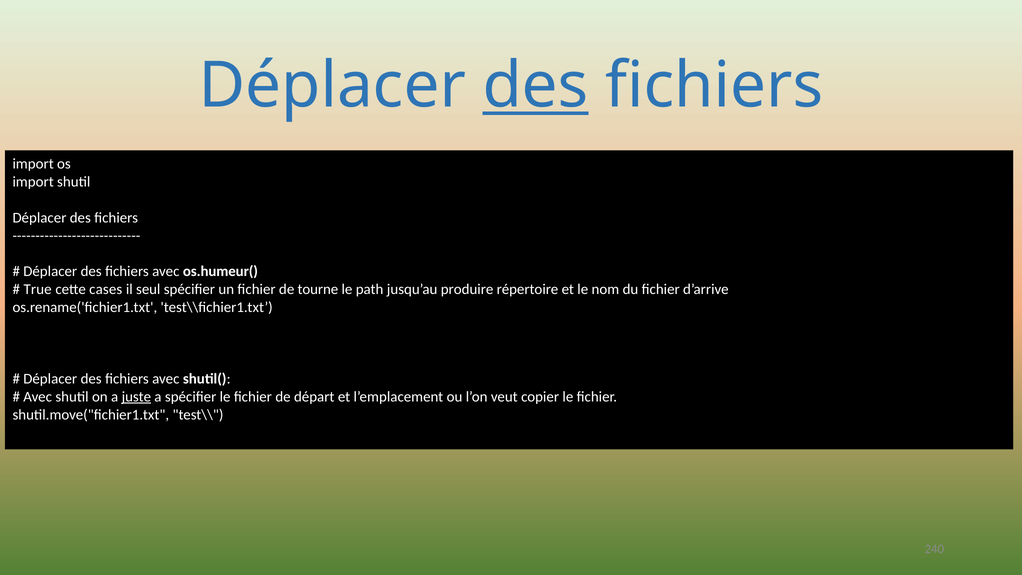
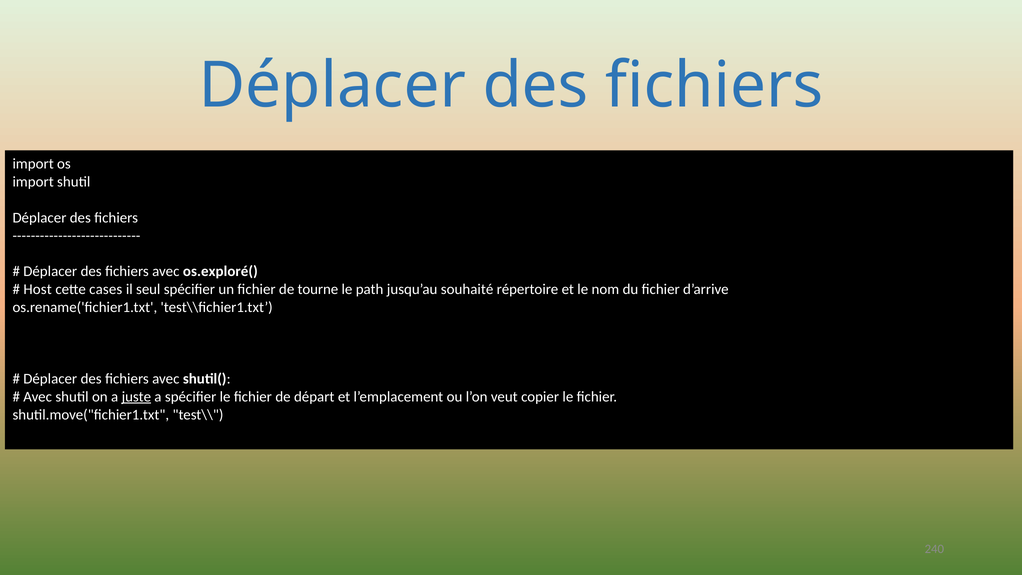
des underline: present -> none (536, 86)
os.humeur(: os.humeur( -> os.exploré( (220, 271)
True: True -> Host (38, 289)
produire: produire -> souhaité (467, 289)
